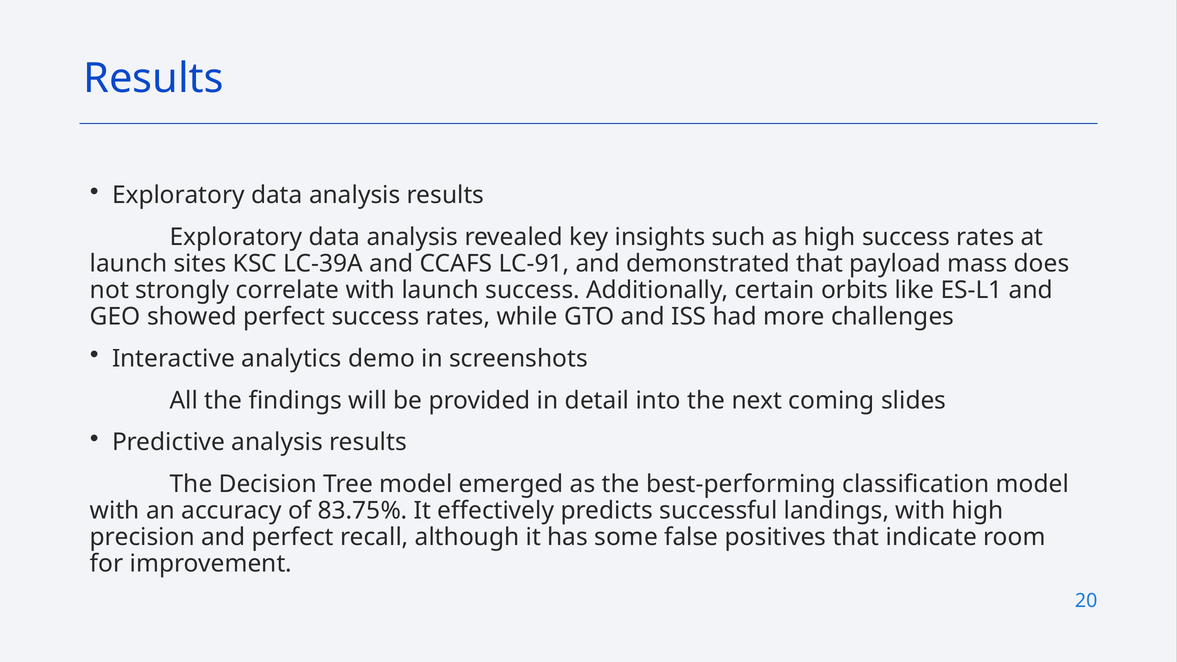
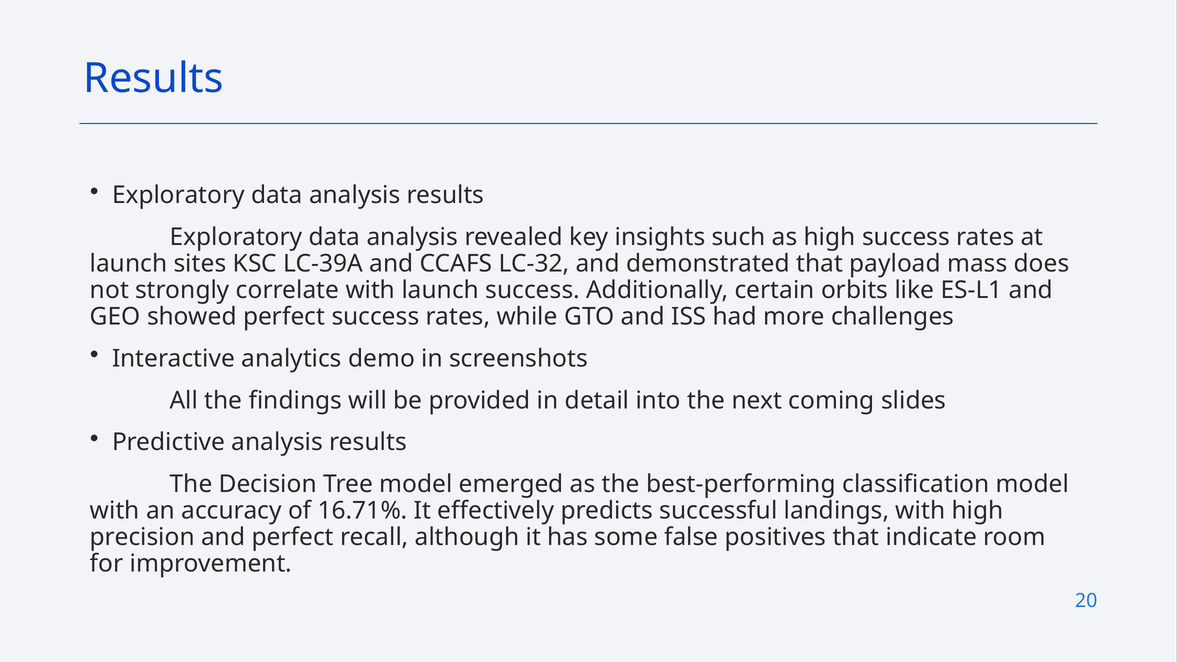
LC-91: LC-91 -> LC-32 (534, 264)
83.75%: 83.75% -> 16.71% (363, 511)
